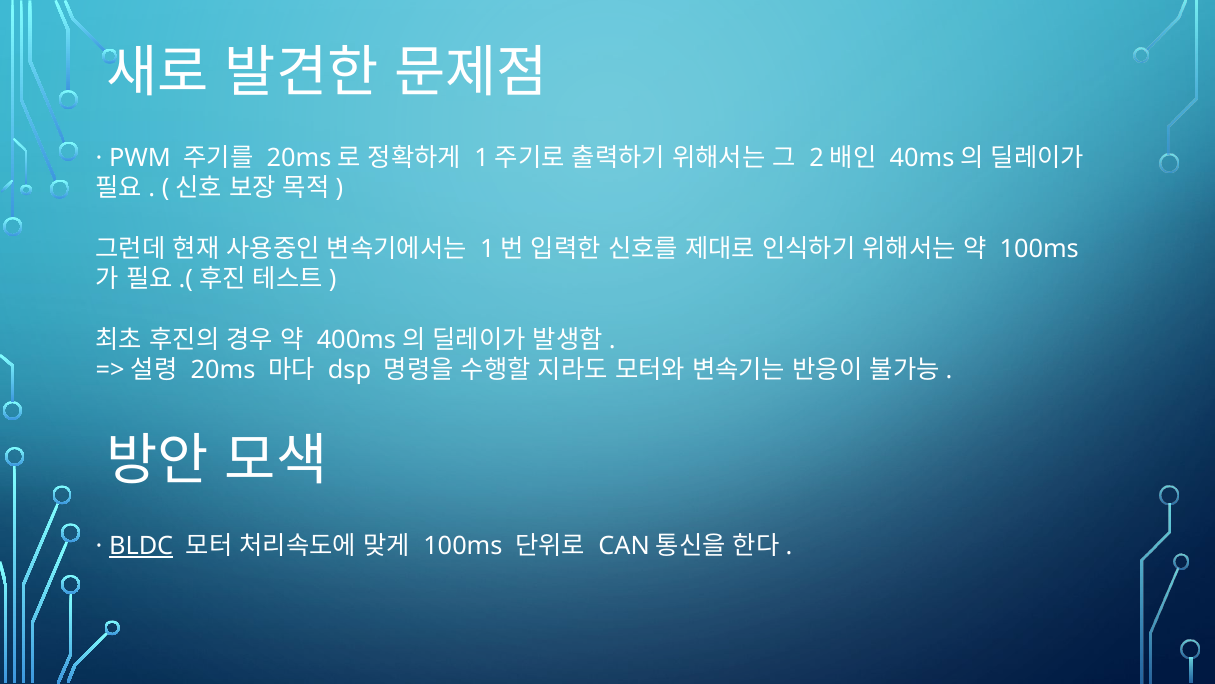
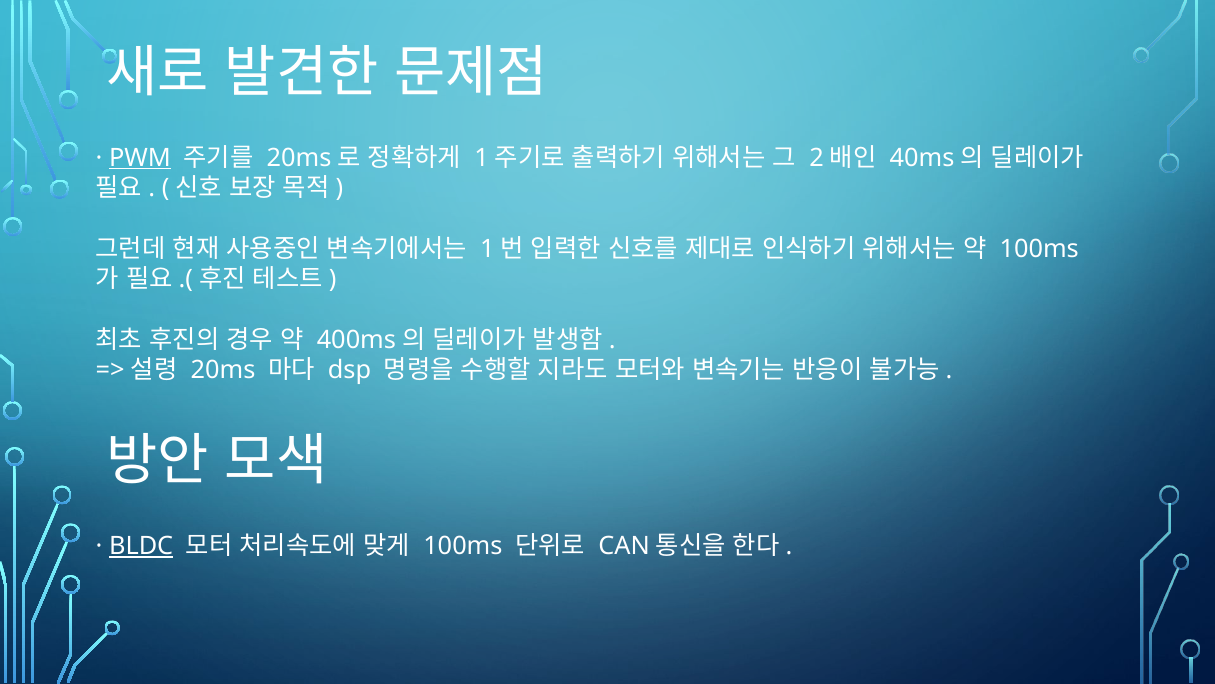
PWM underline: none -> present (140, 158)
